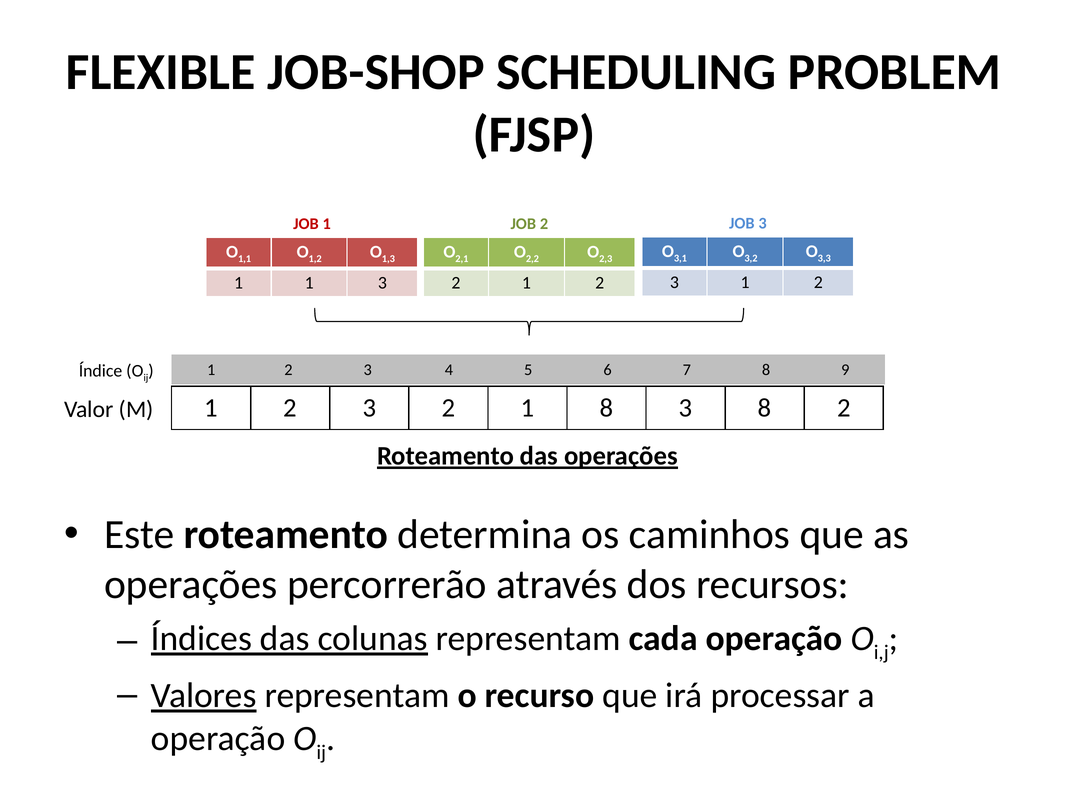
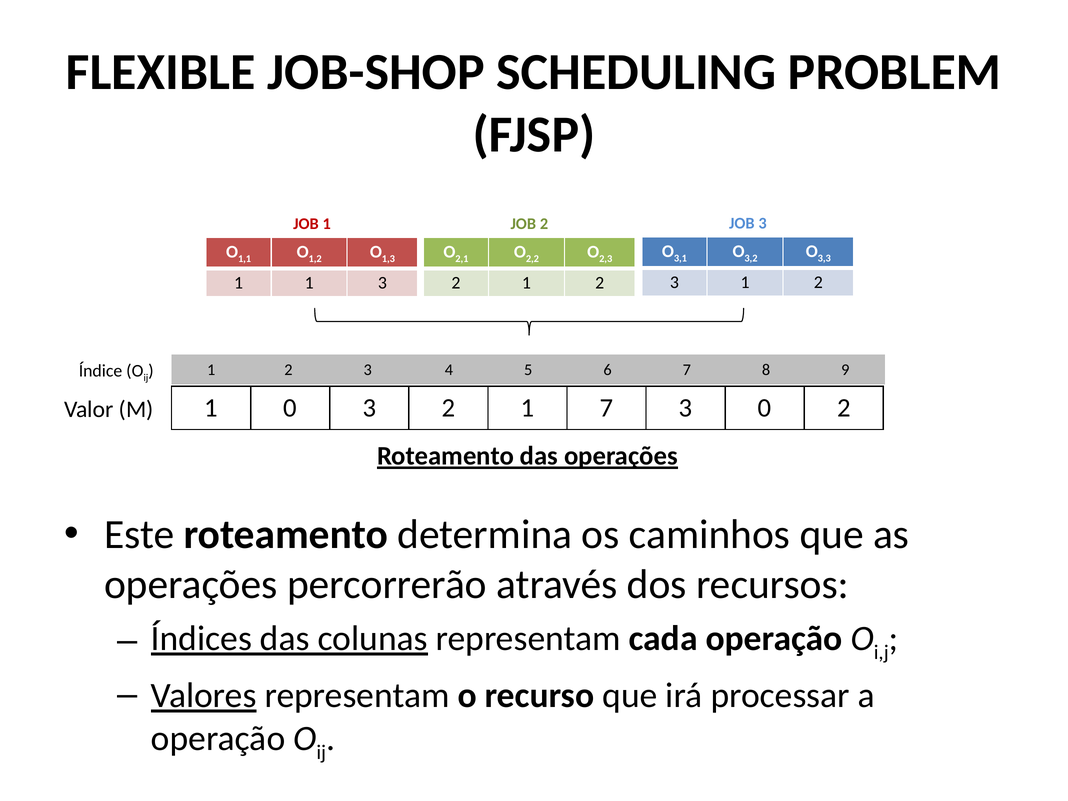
2: 2 -> 0 (290, 408)
1 8: 8 -> 7 (607, 408)
3 8: 8 -> 0 (765, 408)
